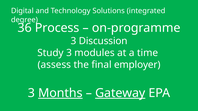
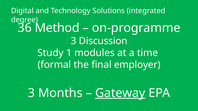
Process: Process -> Method (57, 28)
Study 3: 3 -> 1 (69, 53)
assess: assess -> formal (54, 65)
Months underline: present -> none (60, 93)
